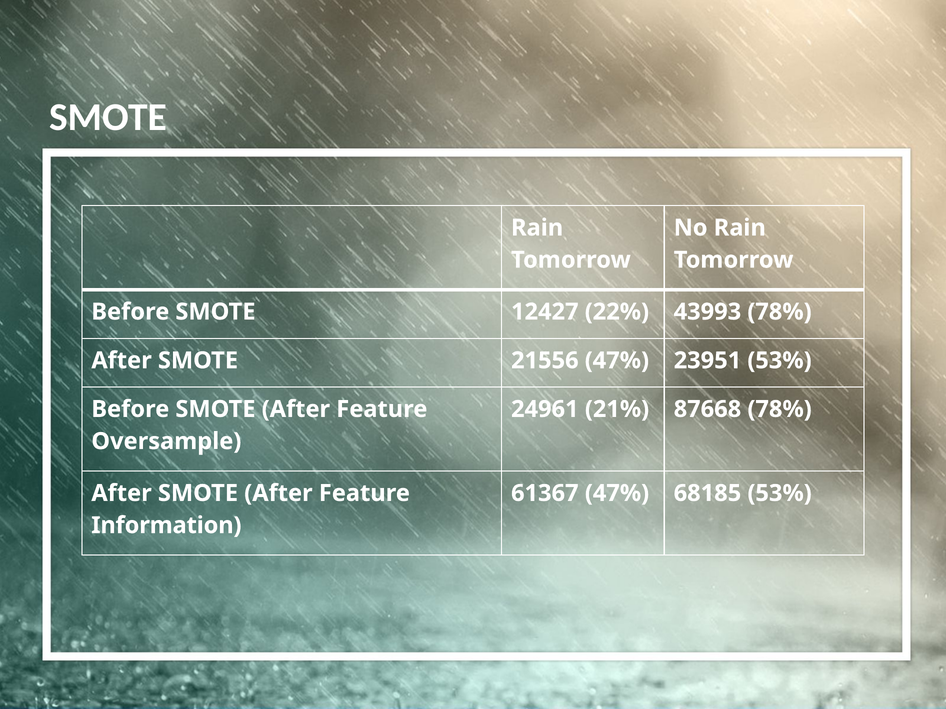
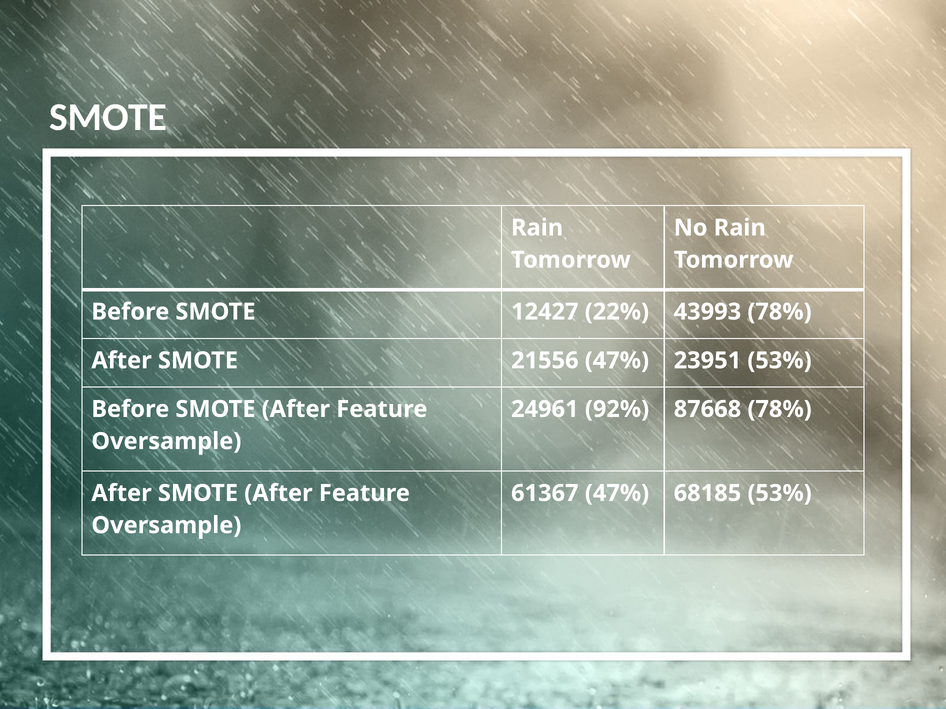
21%: 21% -> 92% (617, 409)
Information: Information -> Oversample (166, 526)
